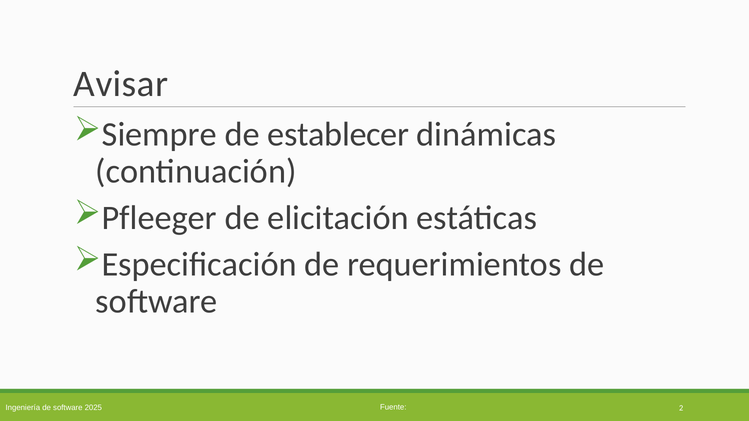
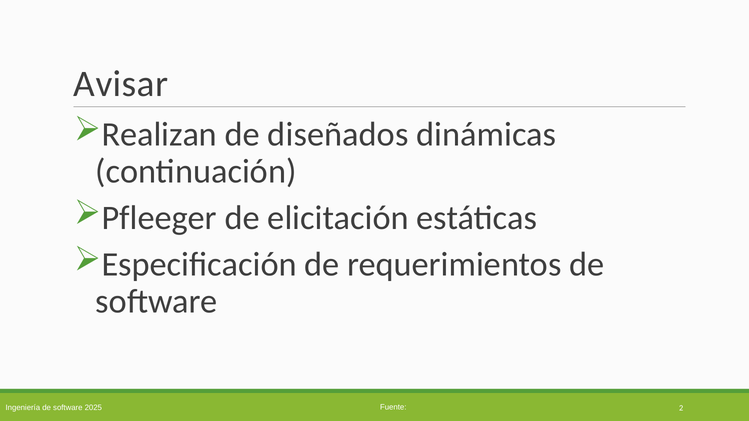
Siempre: Siempre -> Realizan (159, 135)
establecer: establecer -> diseñados (338, 135)
